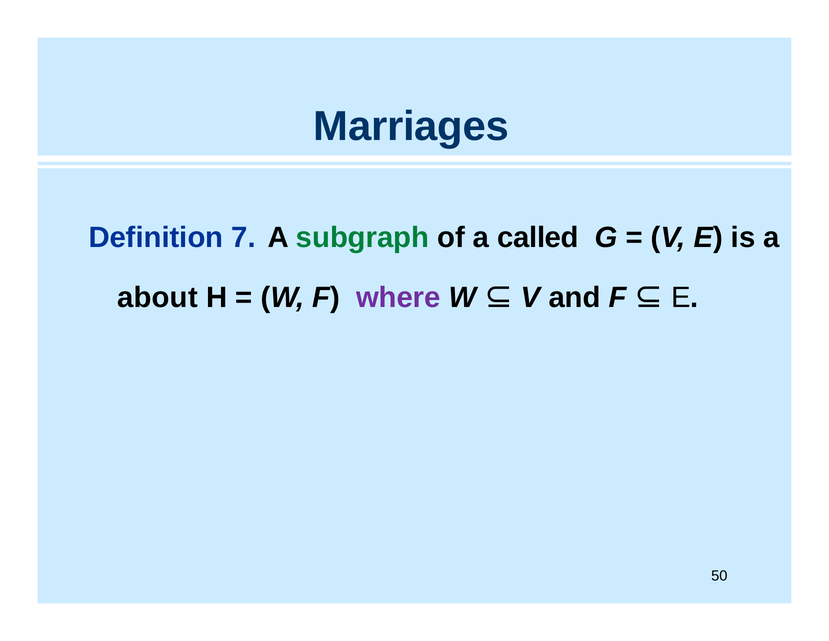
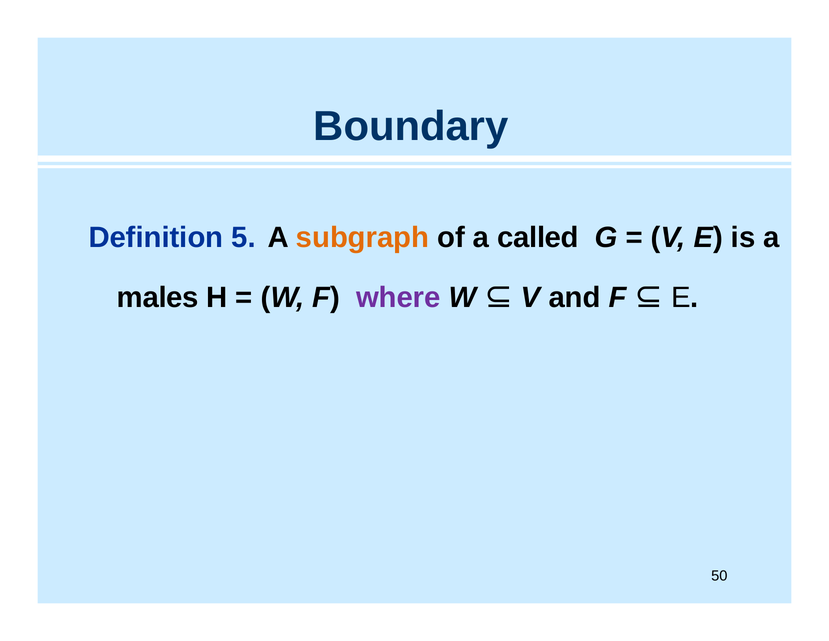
Marriages: Marriages -> Boundary (411, 127)
7: 7 -> 5 (244, 237)
subgraph colour: green -> orange (362, 237)
about: about -> males (158, 297)
